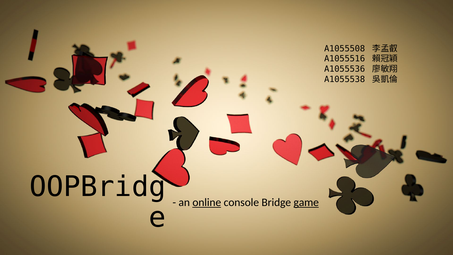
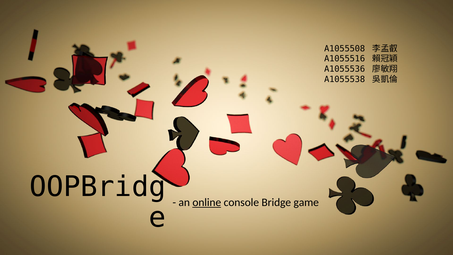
game underline: present -> none (306, 202)
